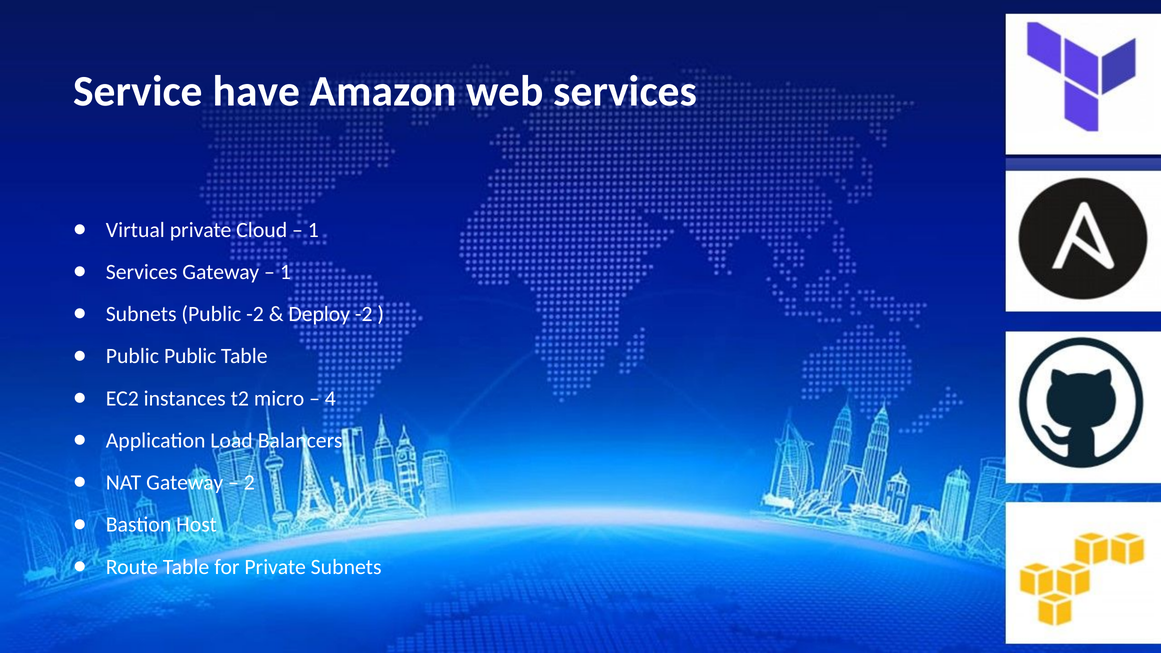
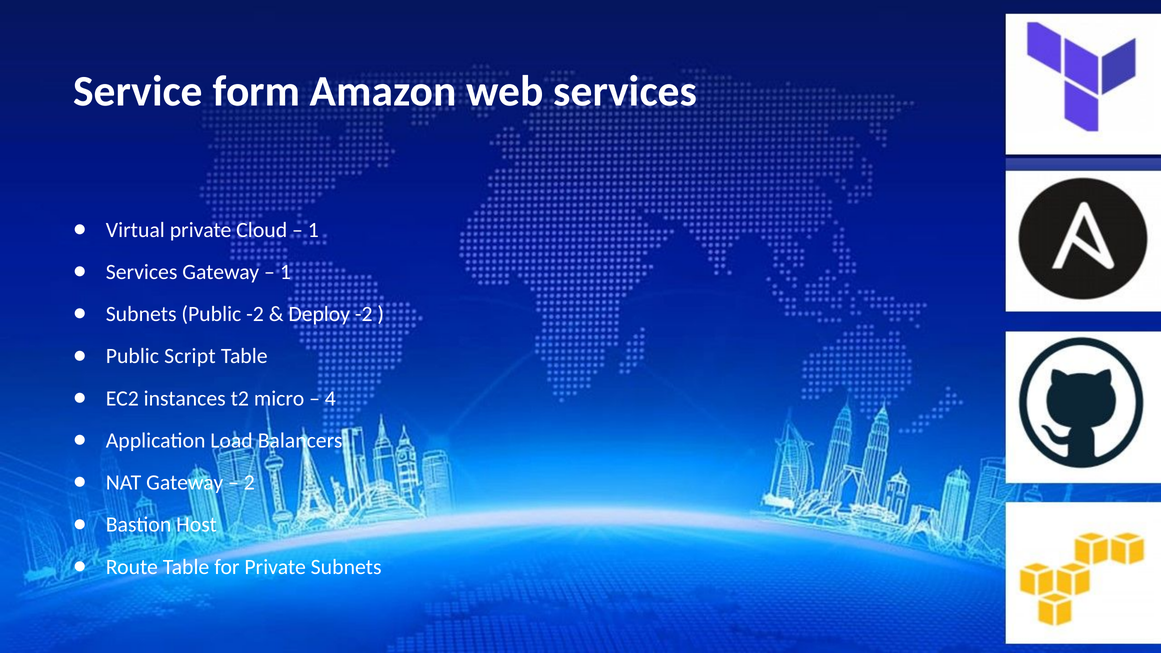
have: have -> form (256, 92)
Public Public: Public -> Script (190, 356)
